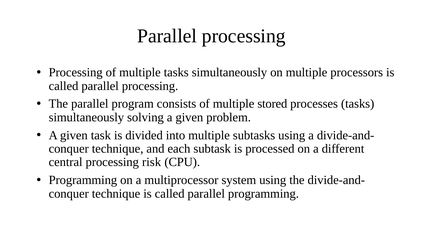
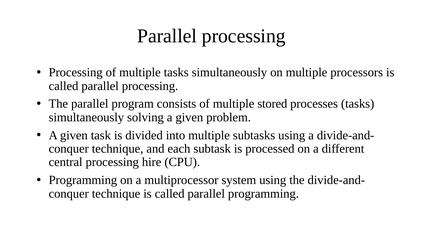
risk: risk -> hire (152, 162)
